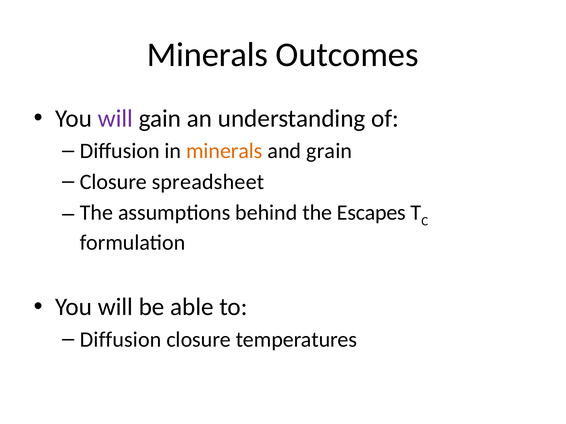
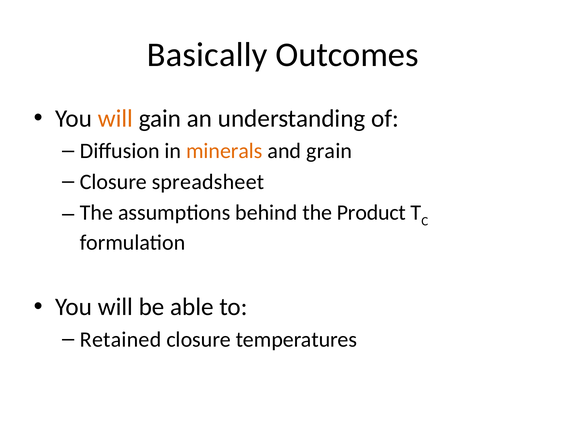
Minerals: Minerals -> Basically (207, 55)
will colour: purple -> orange (115, 119)
Escapes: Escapes -> Product (371, 213)
Diffusion: Diffusion -> Retained (121, 340)
